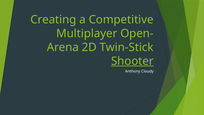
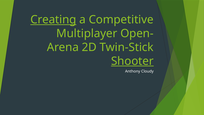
Creating underline: none -> present (53, 20)
